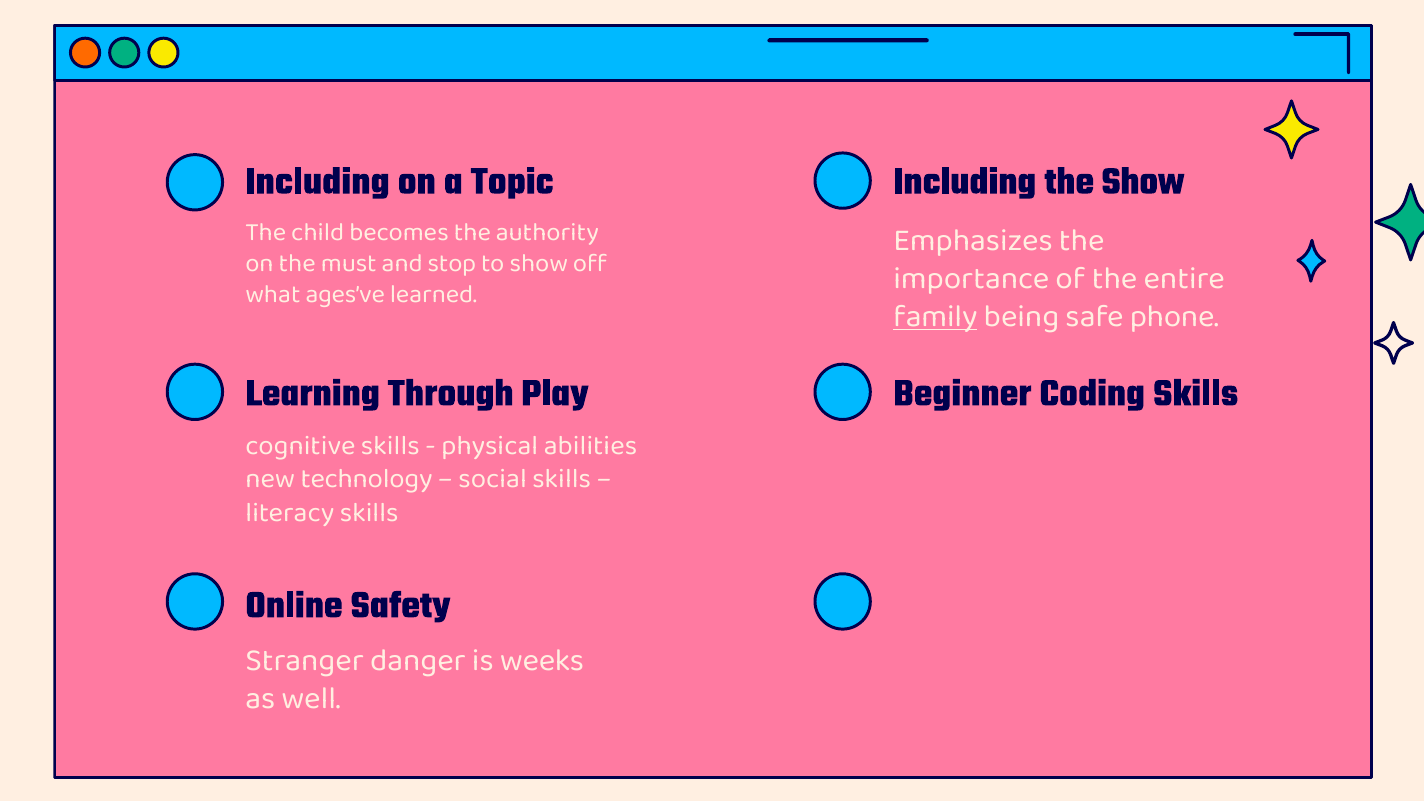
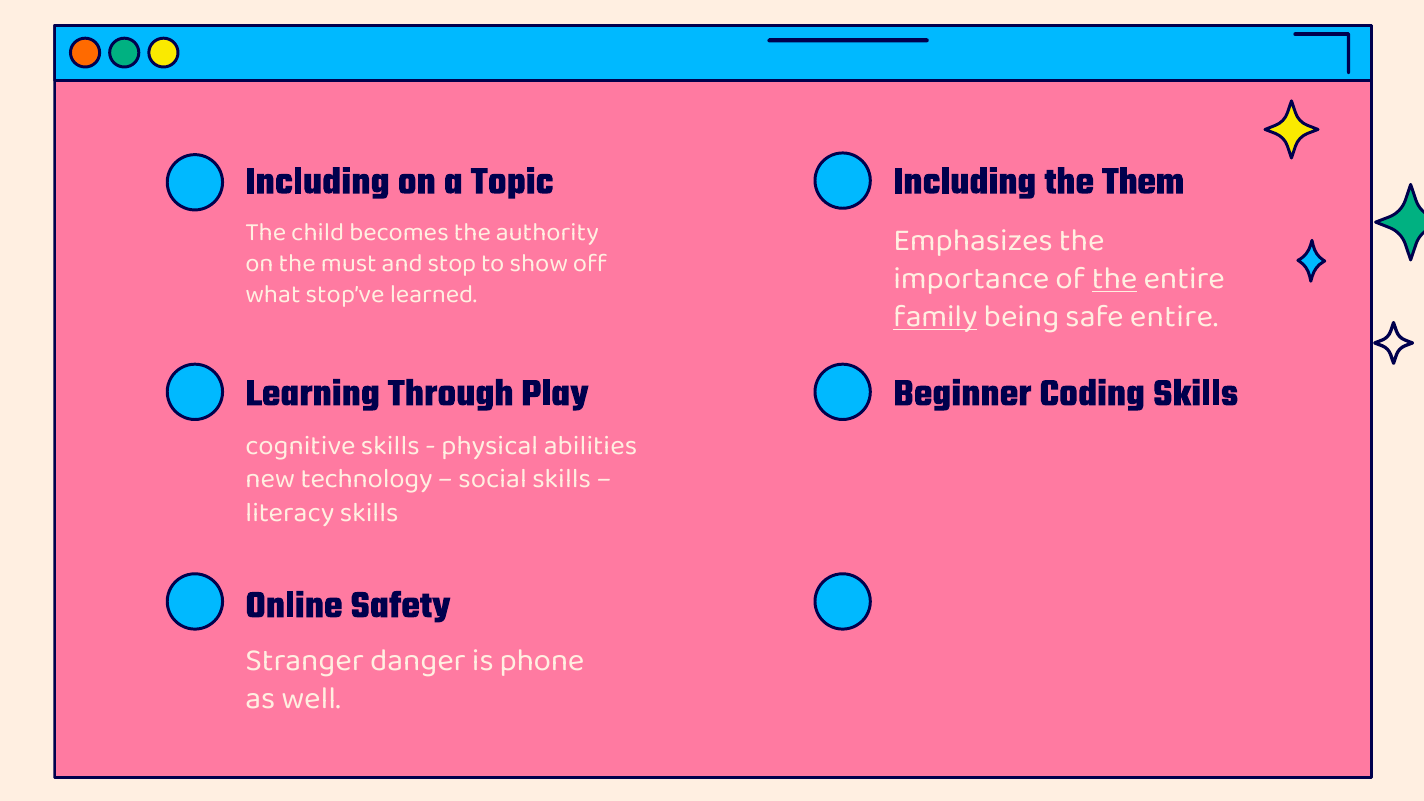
the Show: Show -> Them (1143, 181)
the underline: none -> present (1115, 278)
ages’ve: ages’ve -> stop’ve (345, 294)
safe phone: phone -> entire (1174, 316)
weeks: weeks -> phone (542, 660)
